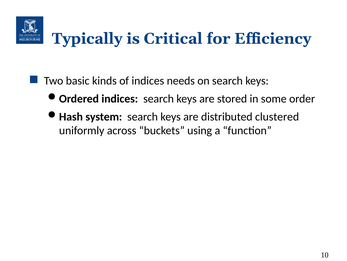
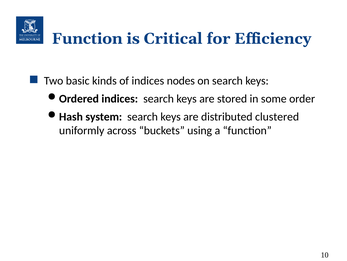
Typically: Typically -> Function (87, 38)
needs: needs -> nodes (181, 81)
